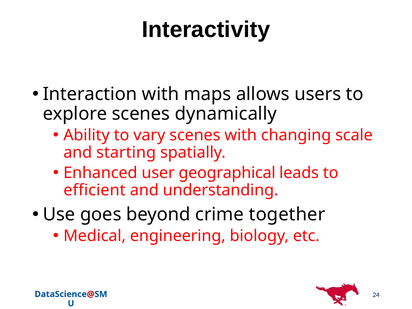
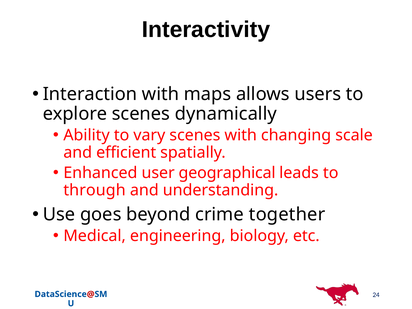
starting: starting -> efficient (126, 153)
efficient: efficient -> through (95, 190)
